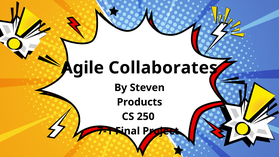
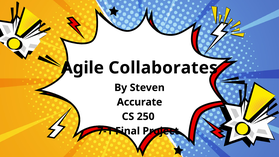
Products: Products -> Accurate (140, 102)
